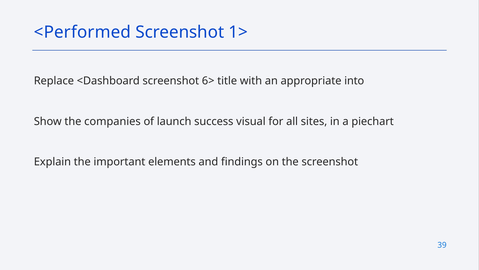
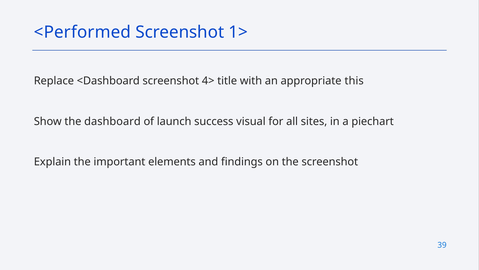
6>: 6> -> 4> (208, 81)
into: into -> this (354, 81)
companies: companies -> dashboard (112, 121)
